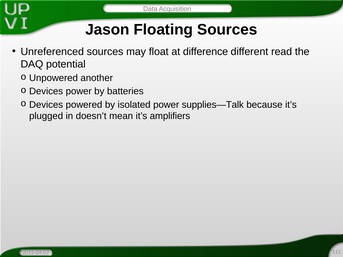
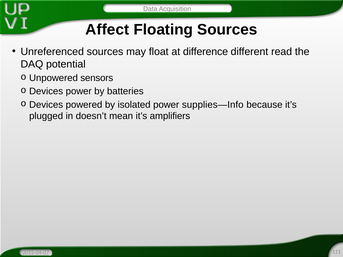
Jason: Jason -> Affect (107, 30)
another: another -> sensors (97, 78)
supplies—Talk: supplies—Talk -> supplies—Info (213, 105)
